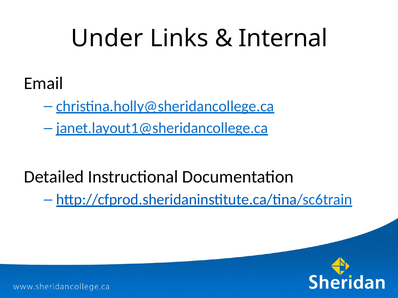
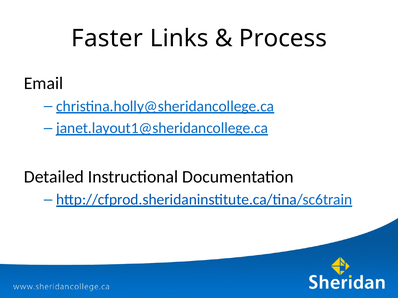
Under: Under -> Faster (107, 39)
Internal: Internal -> Process (283, 39)
